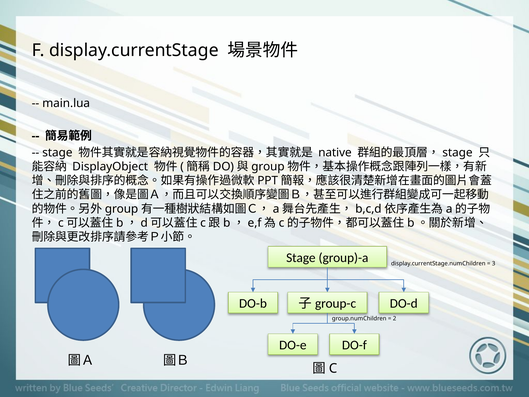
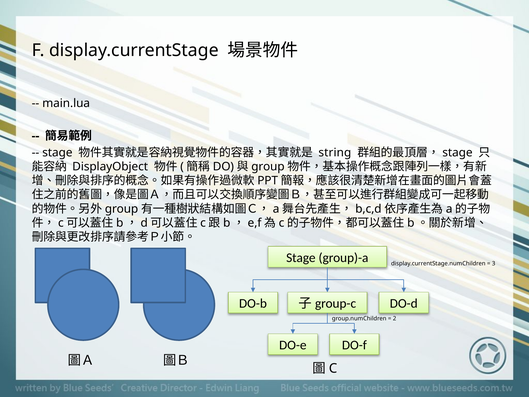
native: native -> string (335, 152)
